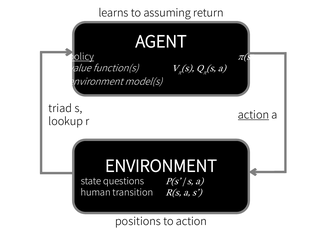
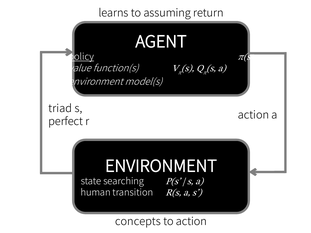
action underline: present -> none (254, 115)
lookup: lookup -> perfect (66, 122)
questions: questions -> searching (124, 181)
positions: positions -> concepts (138, 222)
